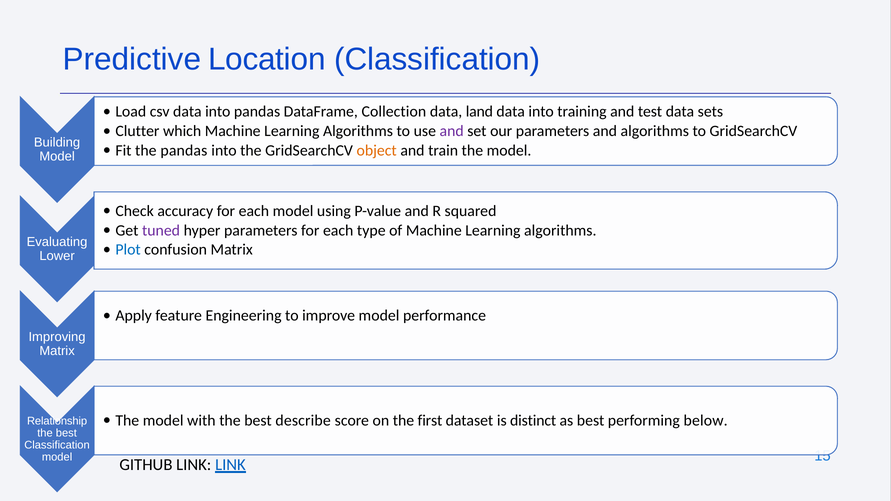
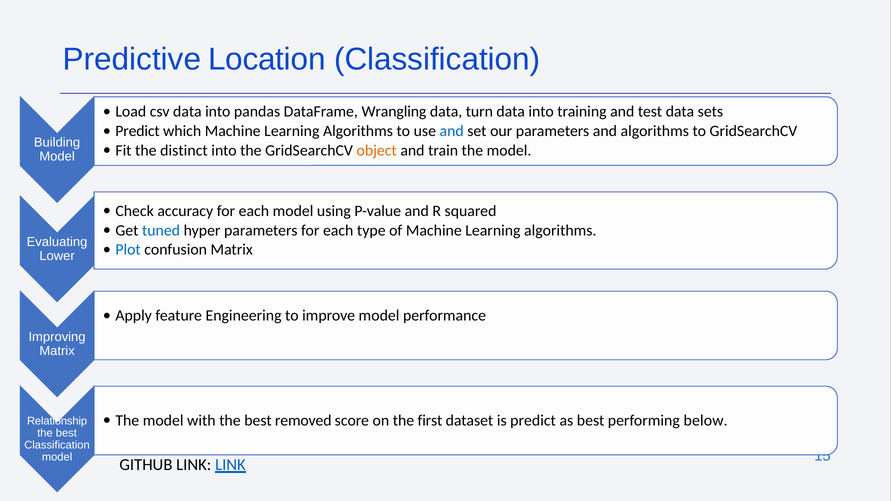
Collection: Collection -> Wrangling (394, 112)
land: land -> turn (479, 112)
Clutter: Clutter -> Predict (138, 131)
and colour: purple -> blue (452, 131)
the pandas: pandas -> distinct (184, 150)
tuned colour: purple -> blue (161, 230)
describe: describe -> removed (303, 421)
is distinct: distinct -> predict (533, 421)
